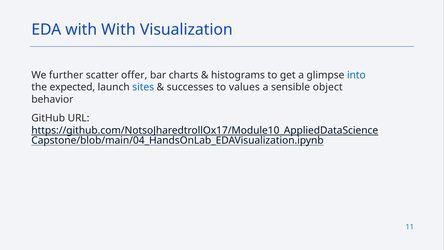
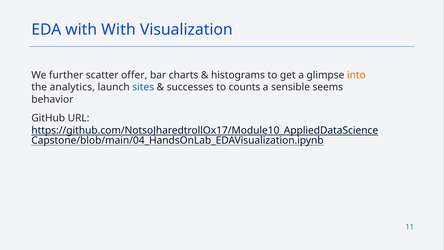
into colour: blue -> orange (356, 75)
expected: expected -> analytics (72, 87)
values: values -> counts (244, 87)
object: object -> seems (328, 87)
